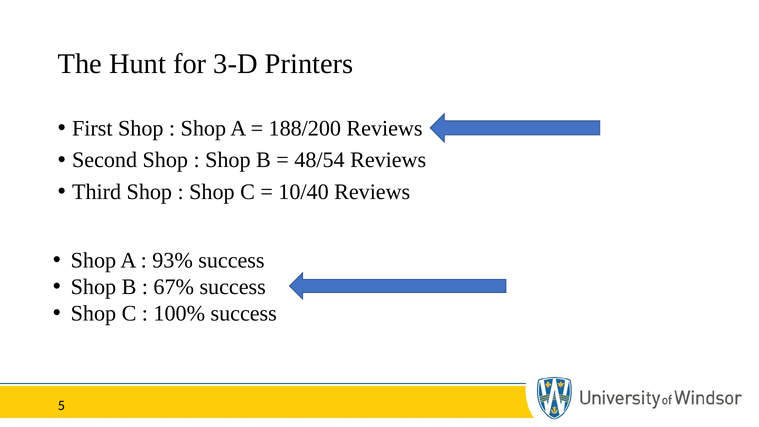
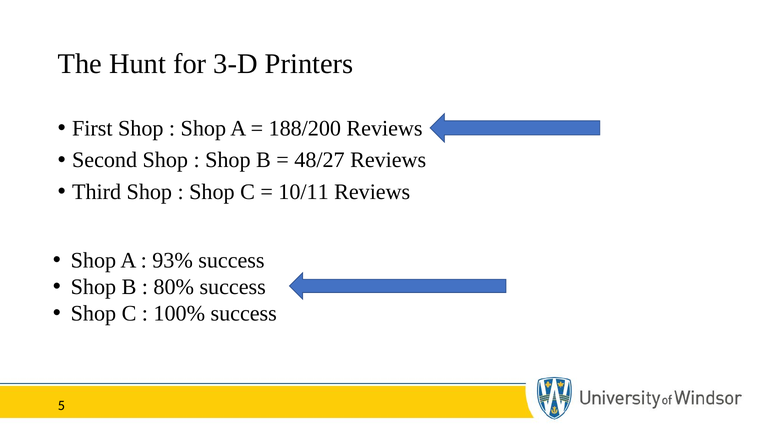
48/54: 48/54 -> 48/27 (320, 160)
10/40: 10/40 -> 10/11 (304, 192)
67%: 67% -> 80% (174, 287)
